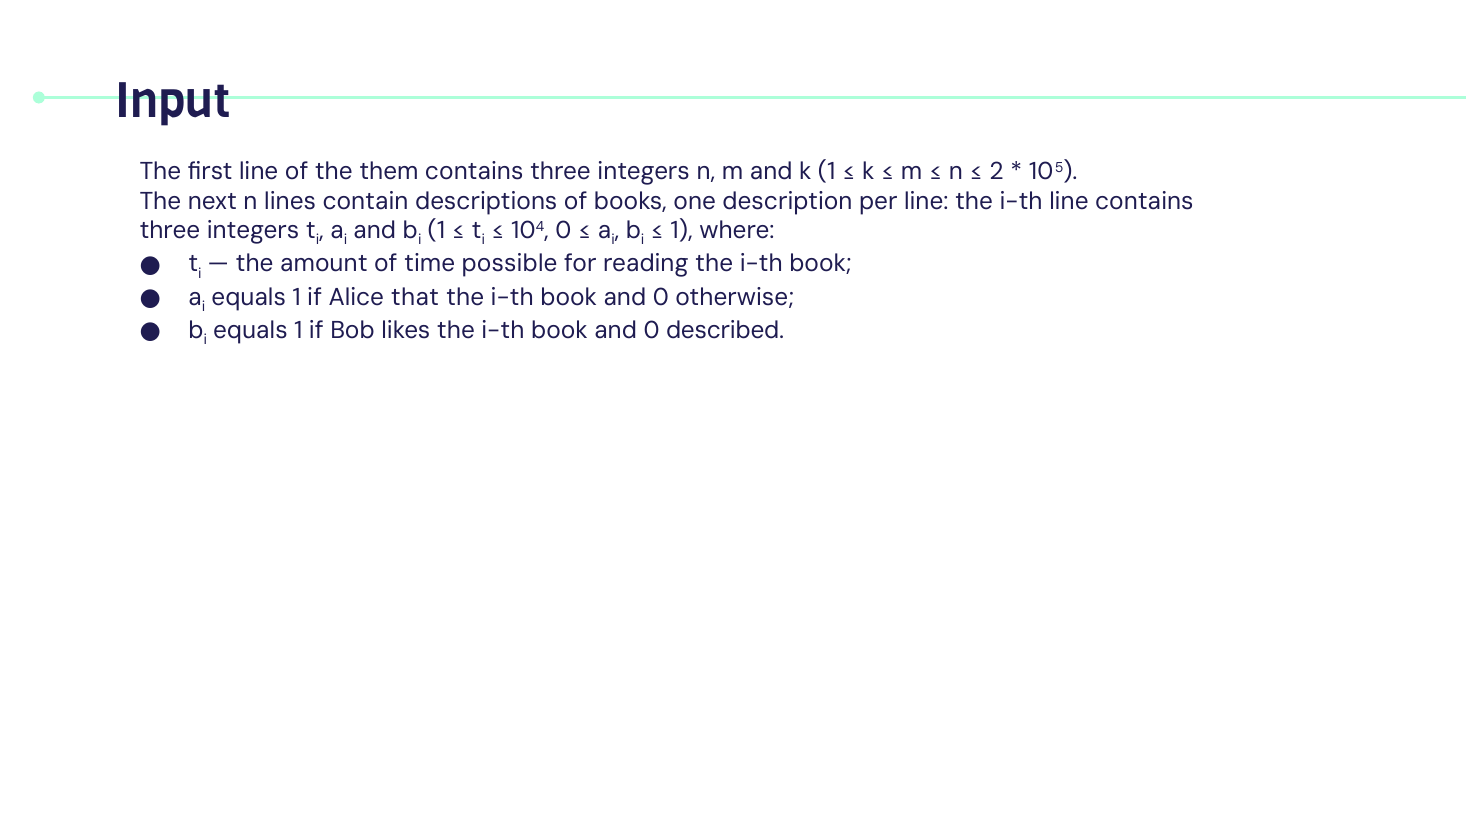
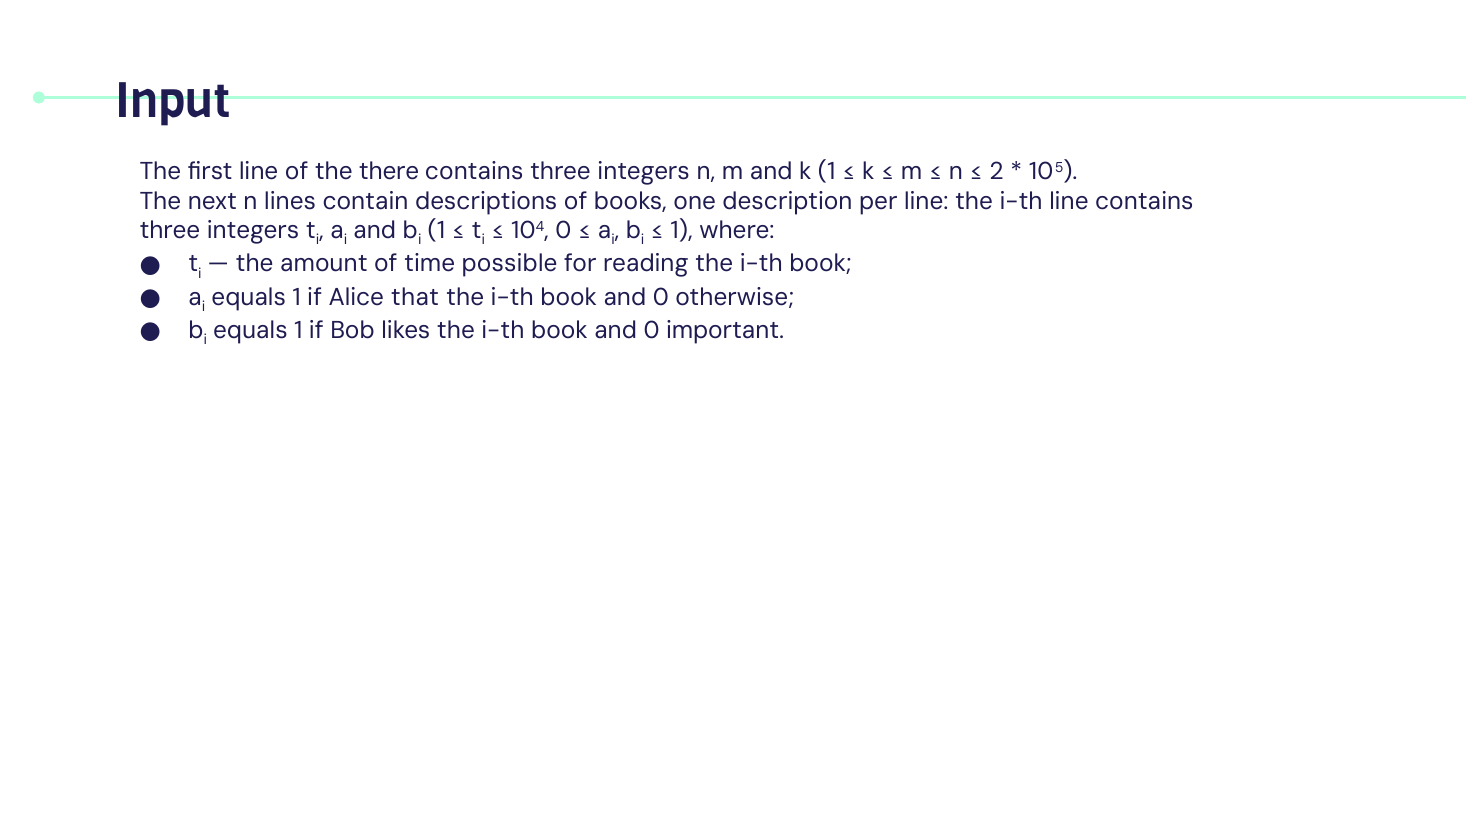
them: them -> there (389, 172)
described: described -> important (725, 330)
